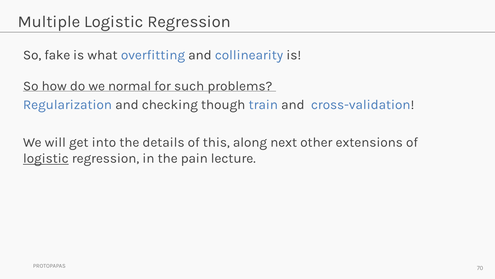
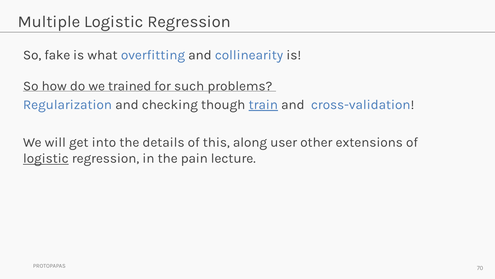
normal: normal -> trained (130, 86)
train underline: none -> present (263, 105)
next: next -> user (284, 142)
